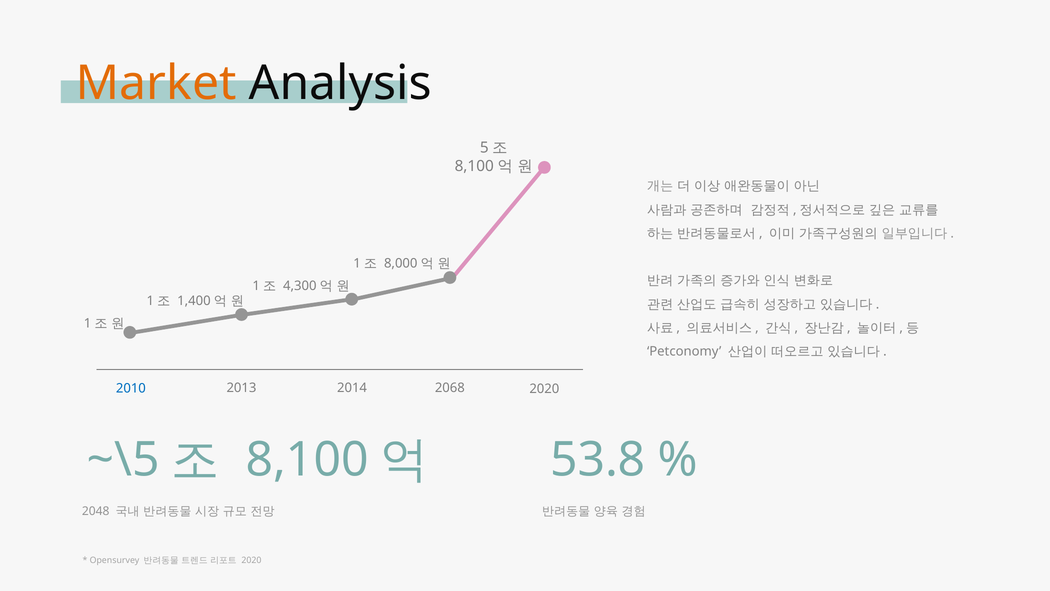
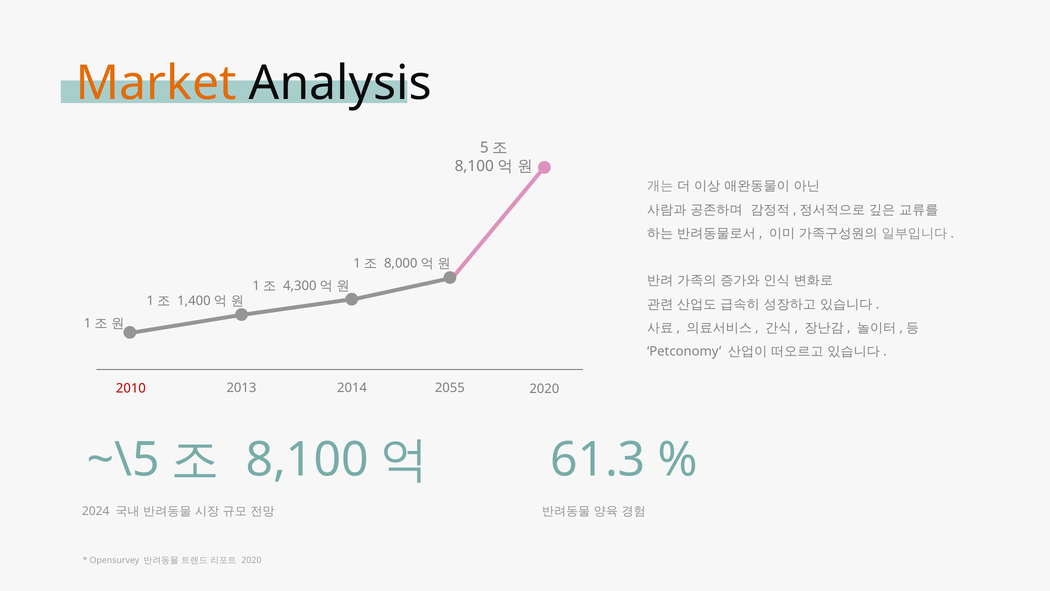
2010 colour: blue -> red (131, 388)
2068: 2068 -> 2055 (450, 388)
53.8: 53.8 -> 61.3 (598, 460)
2048: 2048 -> 2024 (96, 511)
